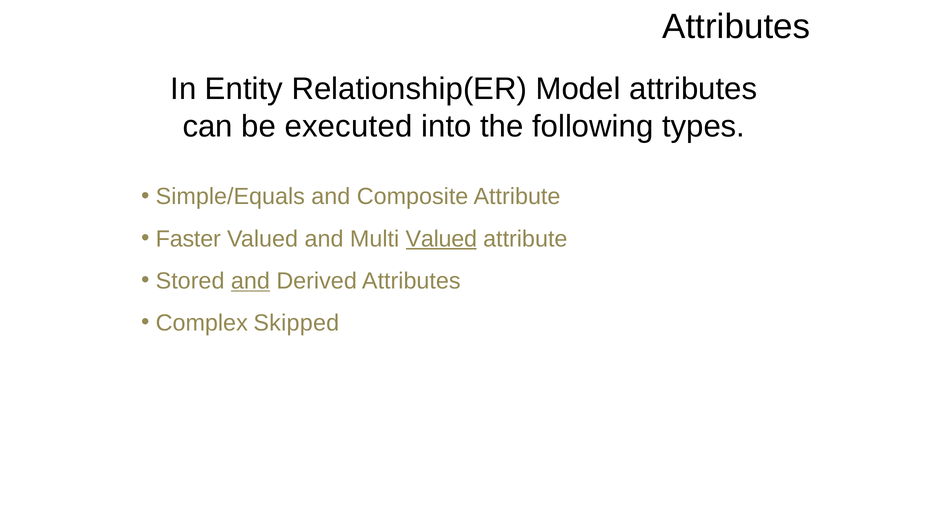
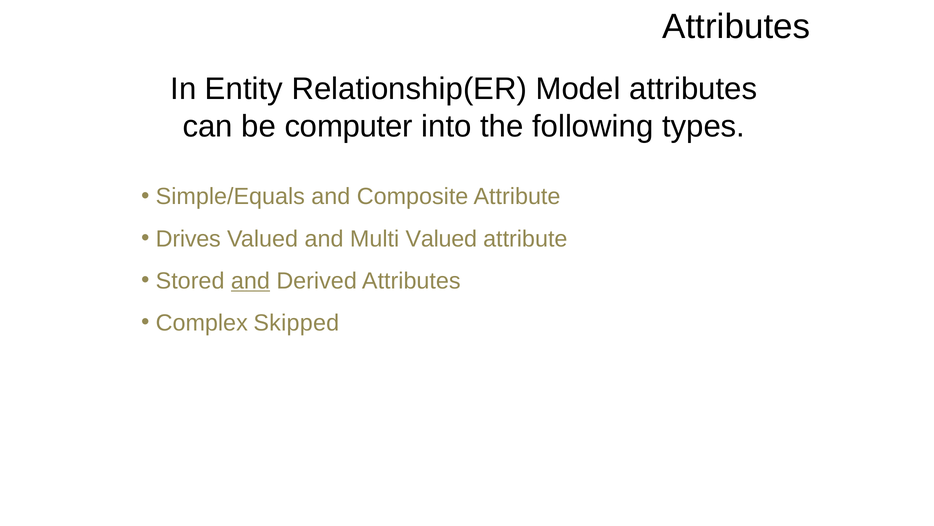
executed: executed -> computer (349, 126)
Faster: Faster -> Drives (188, 239)
Valued underline: present -> none (441, 239)
